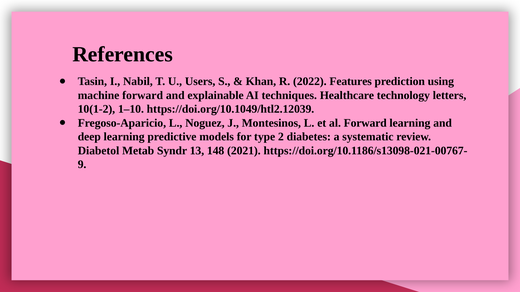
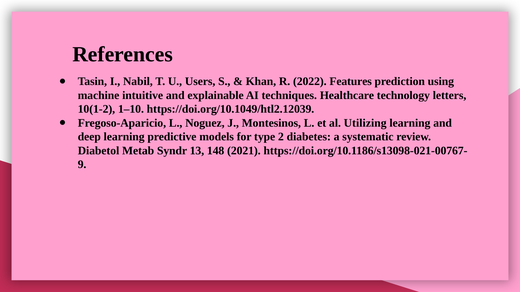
machine forward: forward -> intuitive (143, 95)
al Forward: Forward -> Utilizing (365, 123)
